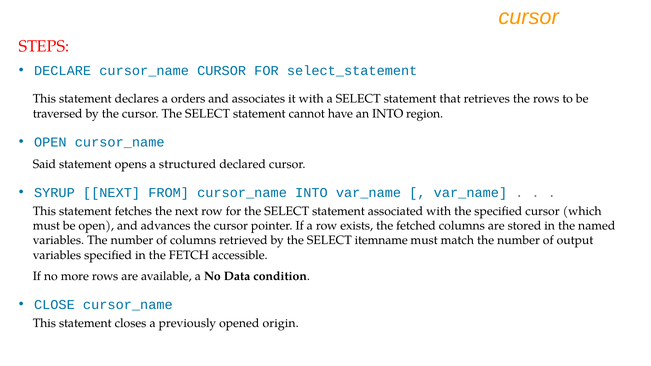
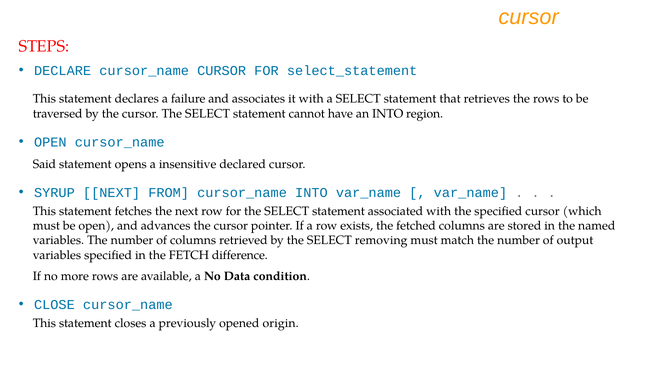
orders: orders -> failure (188, 99)
structured: structured -> insensitive (188, 164)
itemname: itemname -> removing (381, 241)
accessible: accessible -> difference (240, 255)
